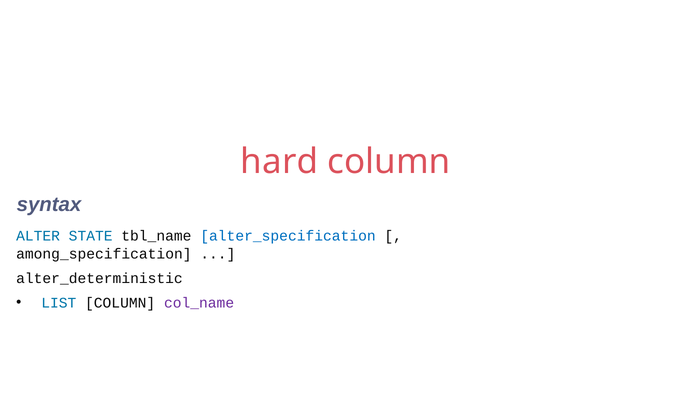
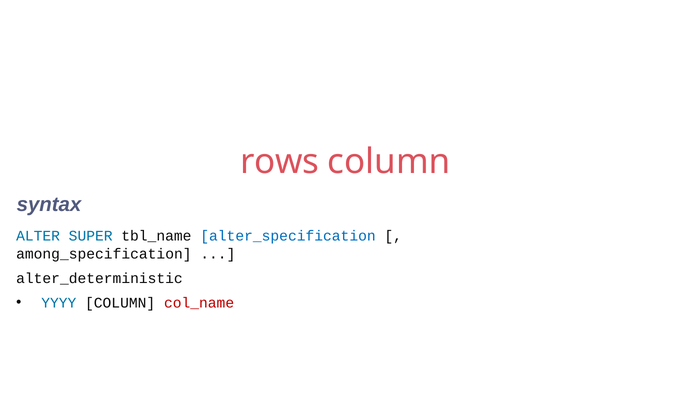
hard: hard -> rows (280, 162)
STATE: STATE -> SUPER (91, 236)
LIST: LIST -> YYYY (59, 303)
col_name colour: purple -> red (199, 303)
